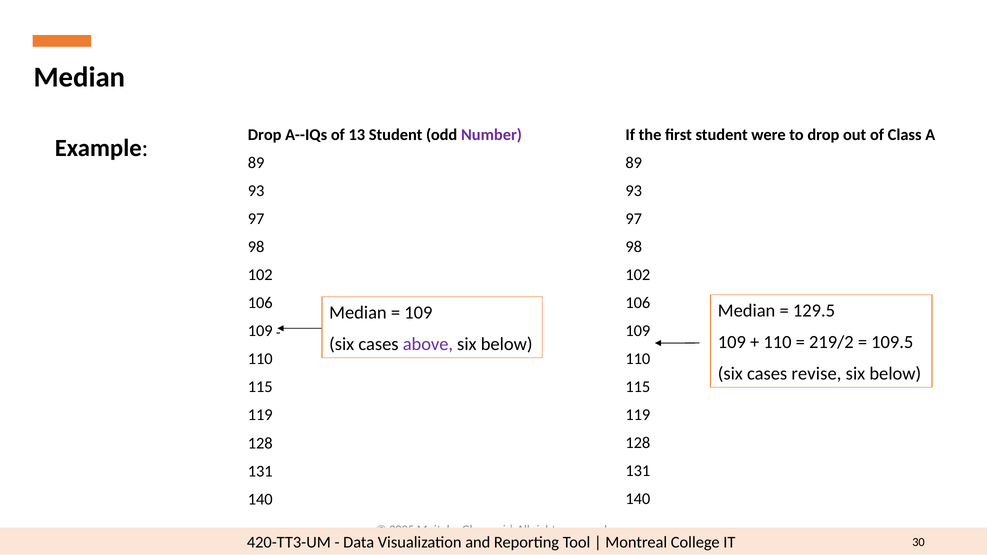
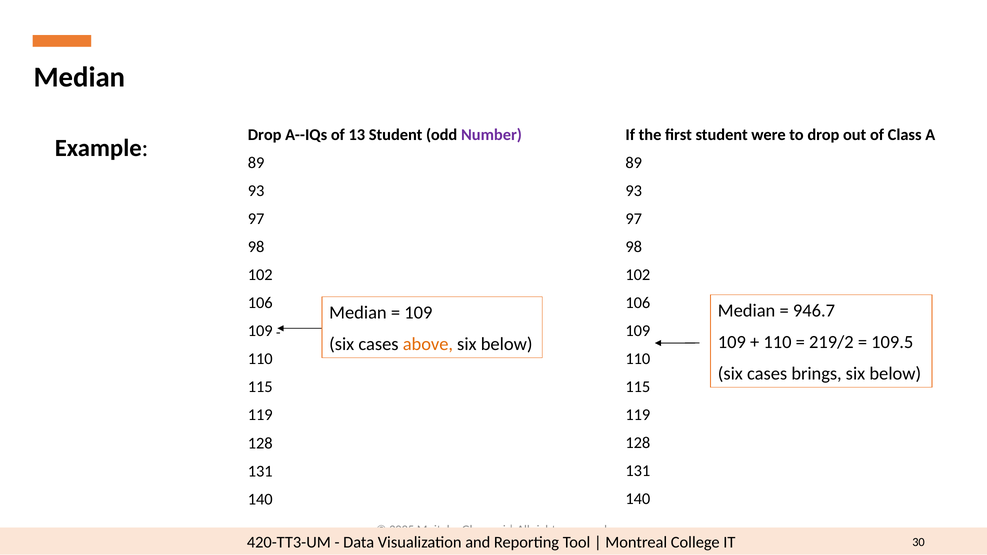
129.5: 129.5 -> 946.7 (814, 311)
above colour: purple -> orange (428, 344)
revise: revise -> brings (817, 374)
